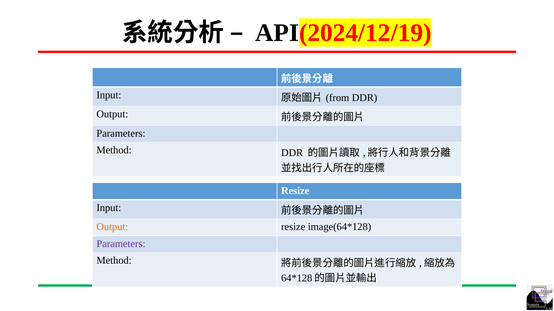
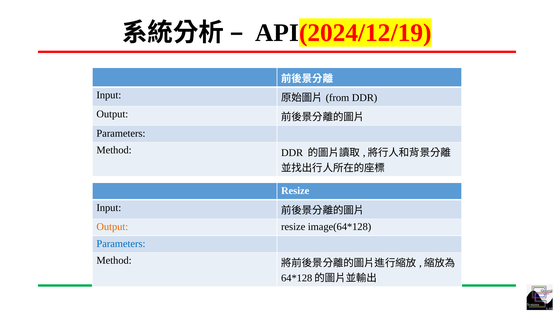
Parameters colour: purple -> blue (121, 244)
